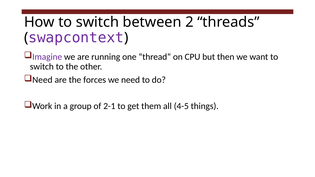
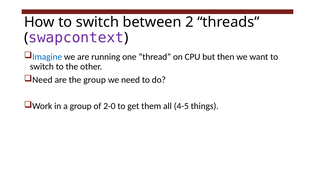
Imagine colour: purple -> blue (47, 57)
the forces: forces -> group (95, 80)
2-1: 2-1 -> 2-0 (109, 106)
